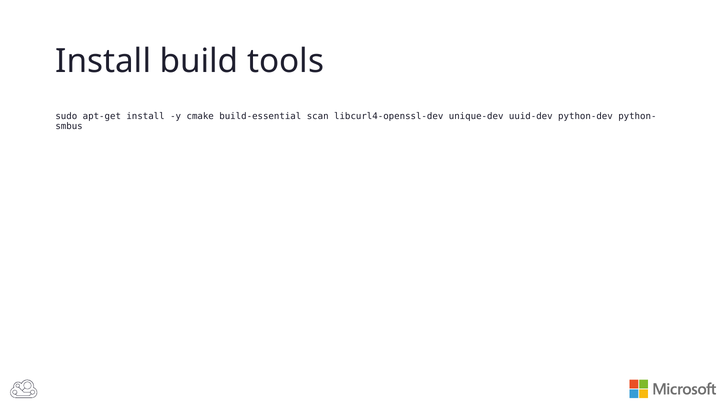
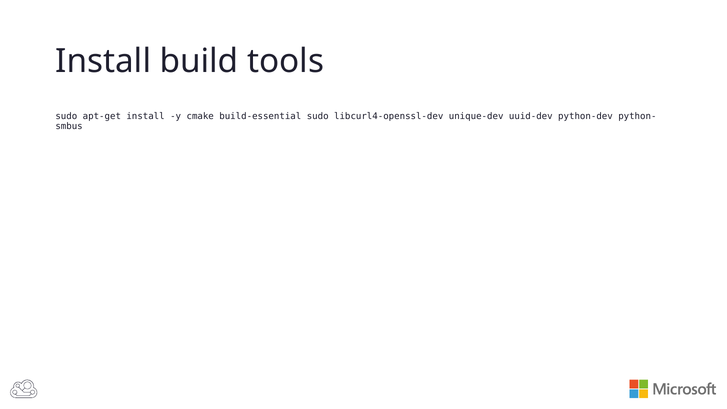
build-essential scan: scan -> sudo (318, 116)
